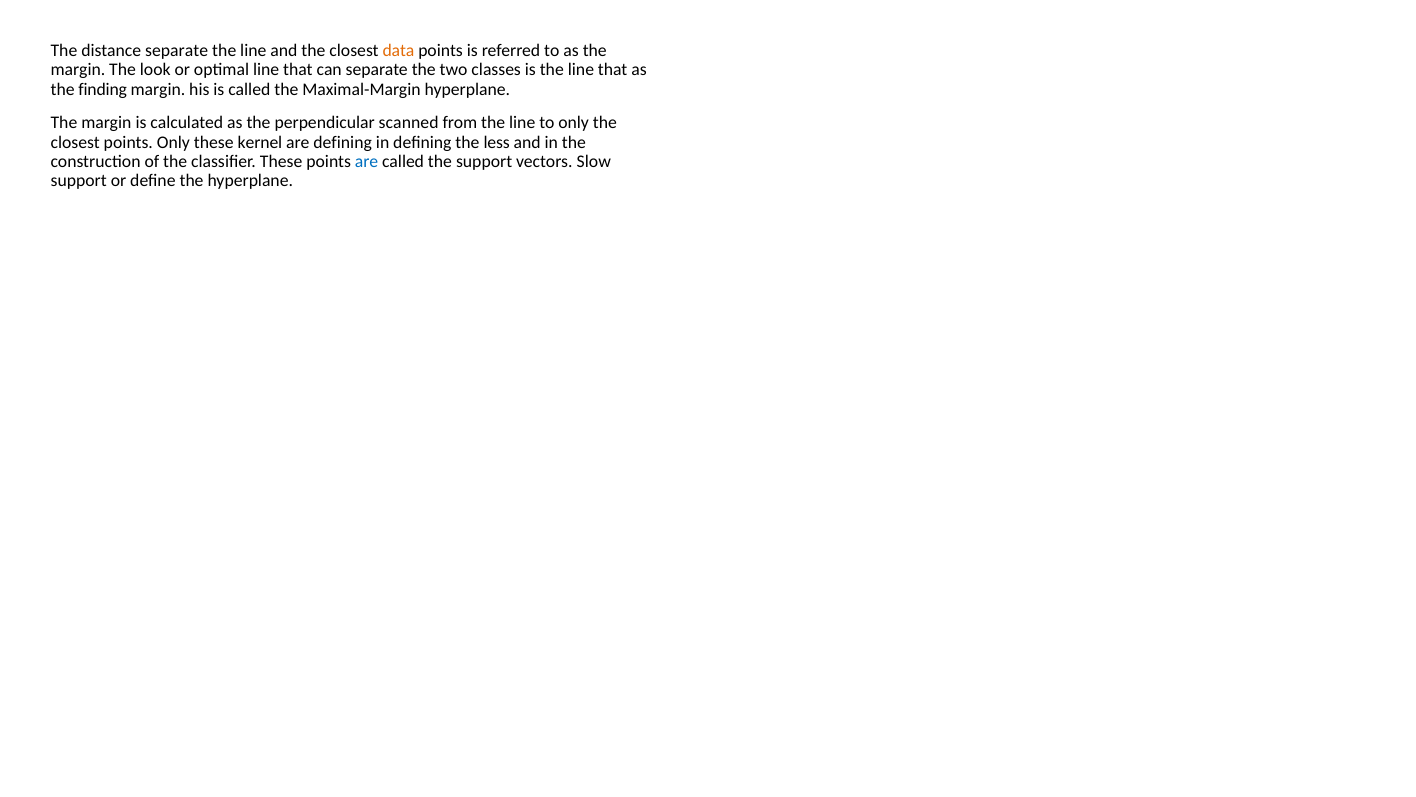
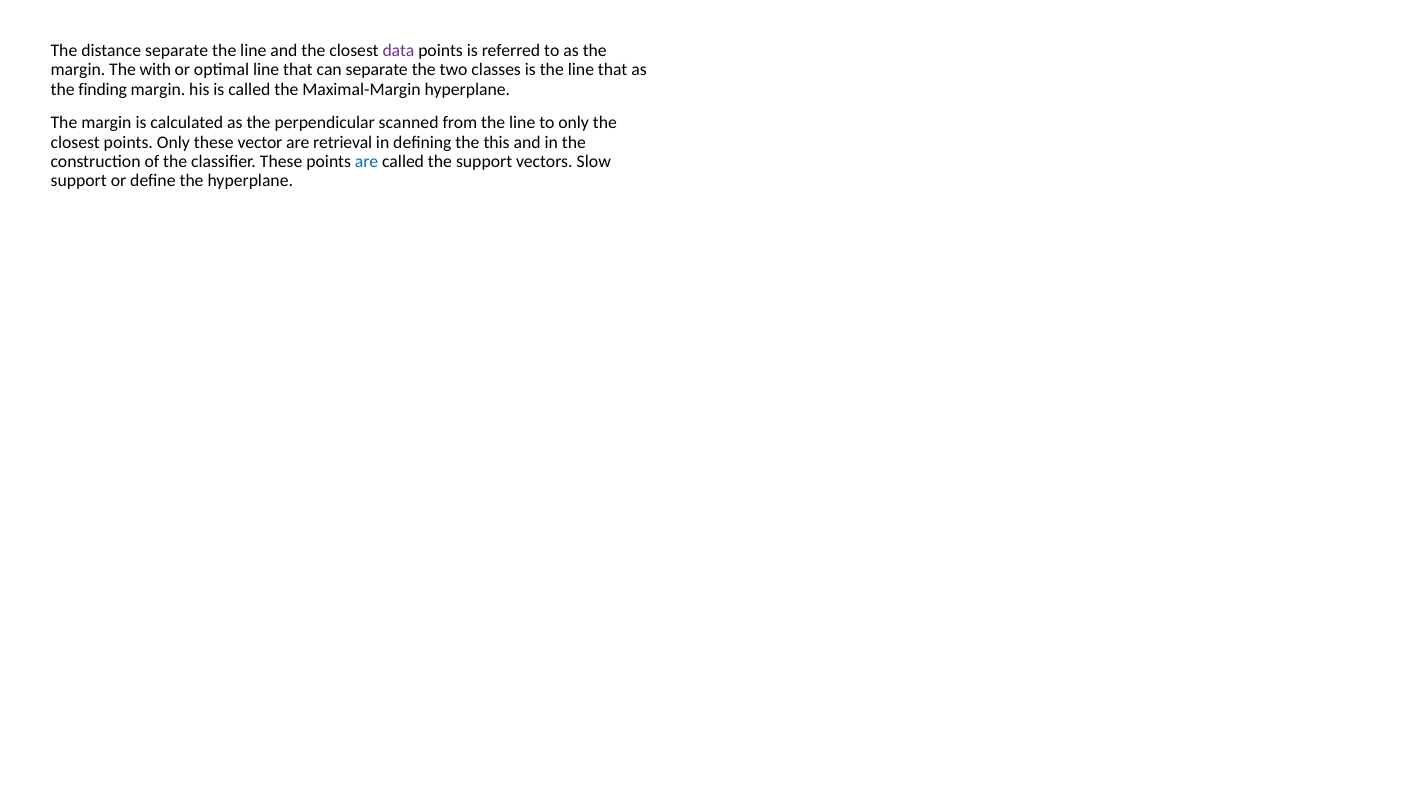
data colour: orange -> purple (398, 51)
look: look -> with (155, 70)
kernel: kernel -> vector (260, 142)
are defining: defining -> retrieval (343, 142)
less: less -> this (497, 142)
